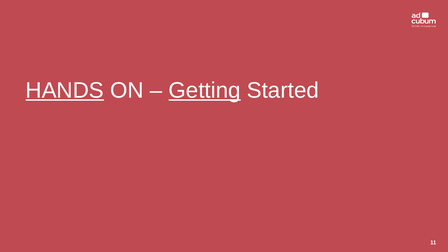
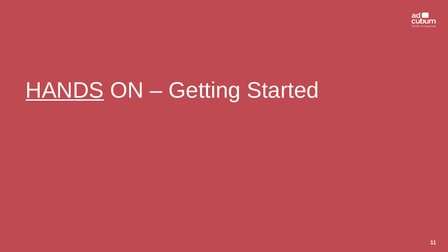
Getting underline: present -> none (205, 90)
